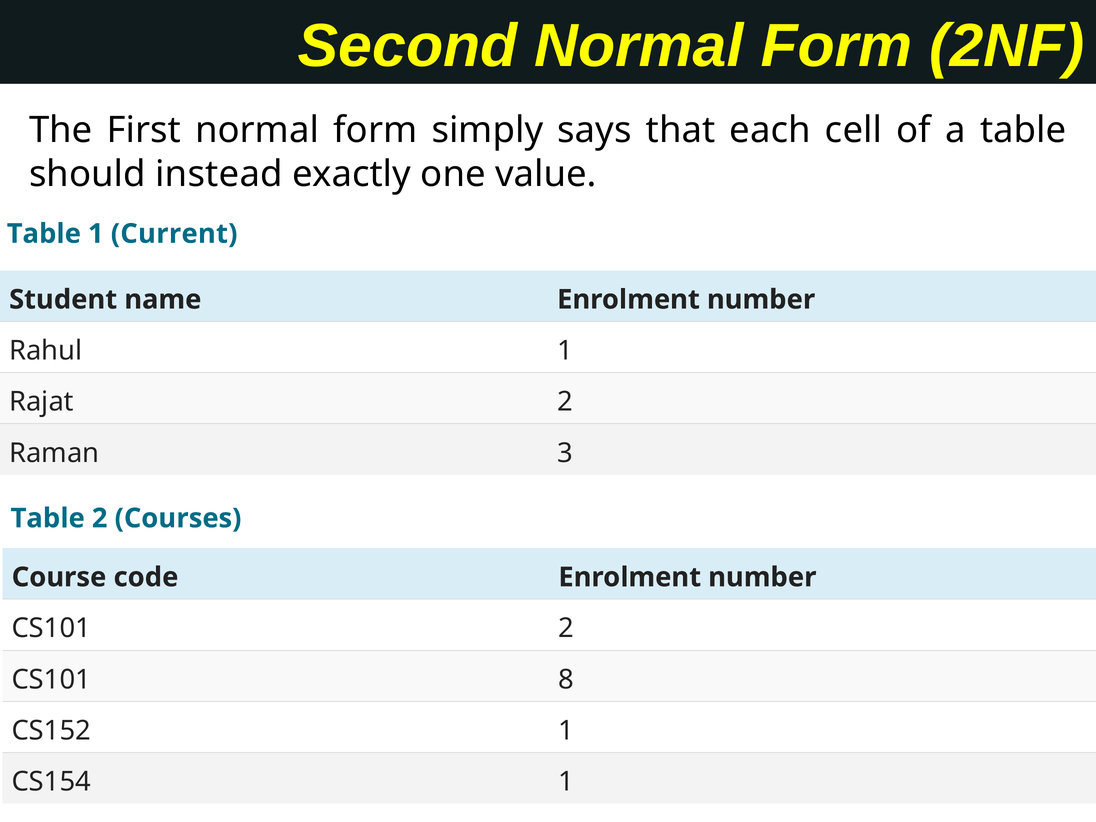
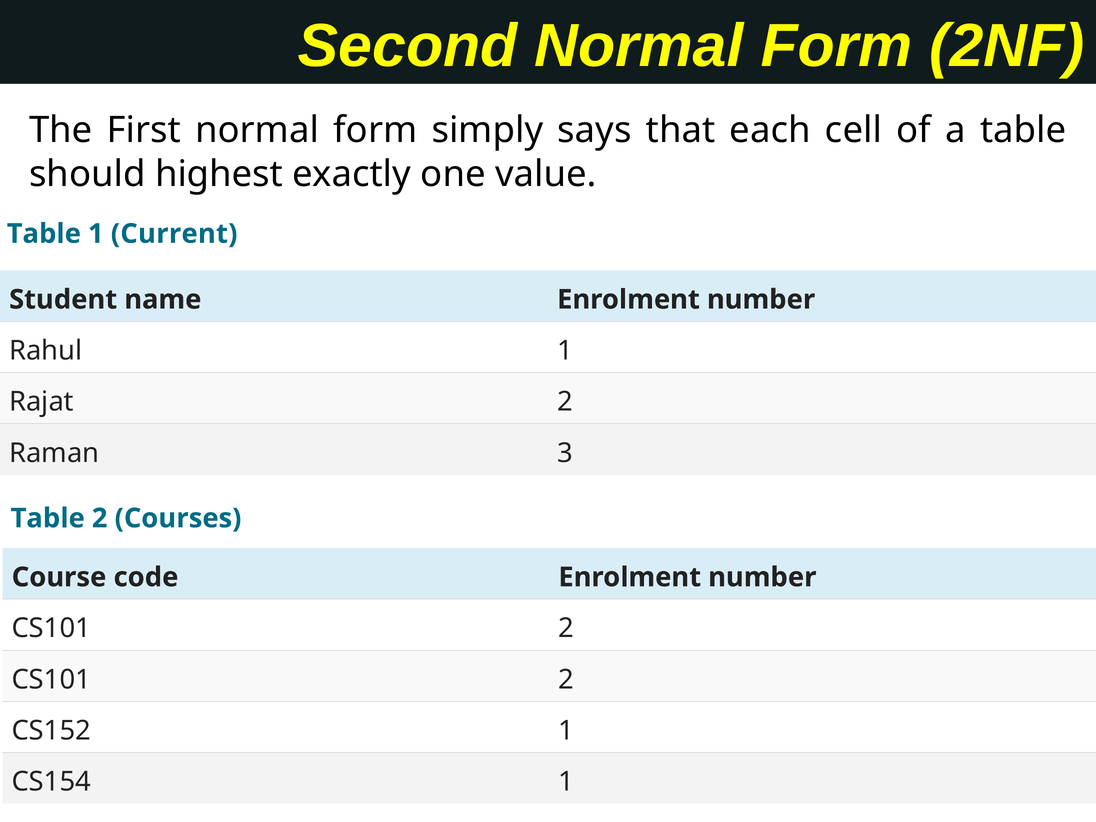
instead: instead -> highest (219, 174)
8: 8 -> 2 (566, 680)
